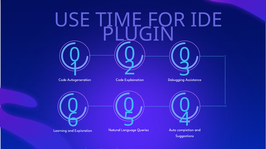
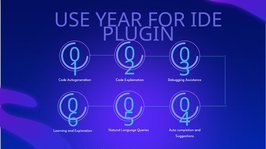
TIME: TIME -> YEAR (119, 20)
